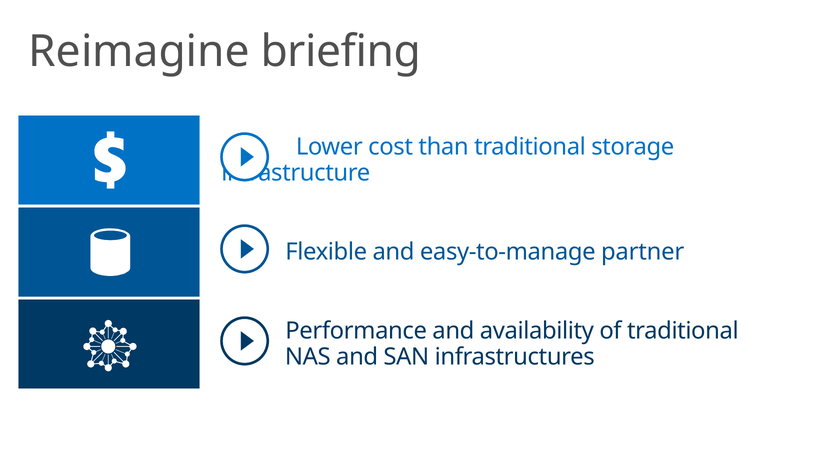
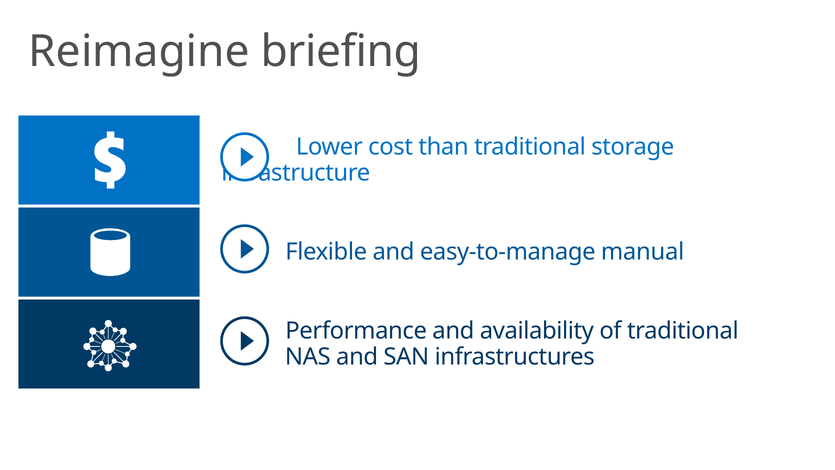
partner: partner -> manual (643, 252)
